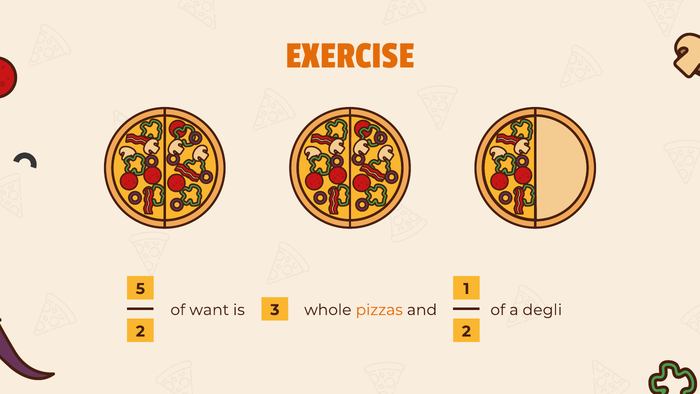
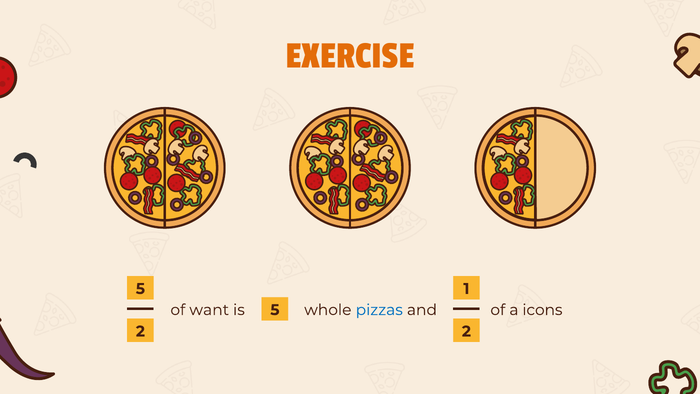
is 3: 3 -> 5 (275, 310)
pizzas colour: orange -> blue (379, 310)
degli: degli -> icons (542, 310)
